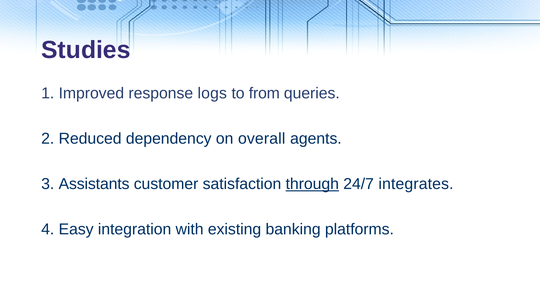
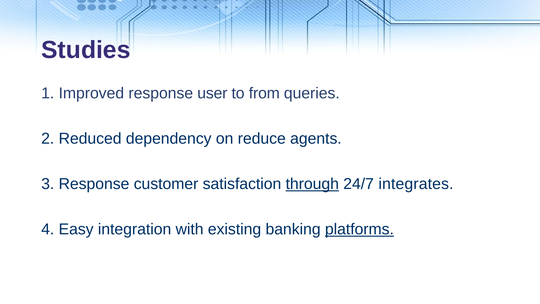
logs: logs -> user (212, 93)
overall: overall -> reduce (262, 139)
3 Assistants: Assistants -> Response (94, 184)
platforms underline: none -> present (359, 229)
